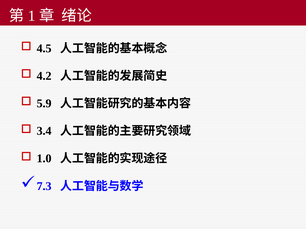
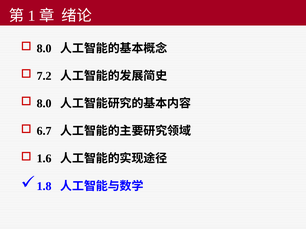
4.5: 4.5 -> 8.0 (44, 48)
4.2: 4.2 -> 7.2 (44, 76)
5.9: 5.9 -> 8.0 (44, 104)
3.4: 3.4 -> 6.7 (44, 131)
1.0: 1.0 -> 1.6 (44, 159)
7.3: 7.3 -> 1.8 (44, 187)
